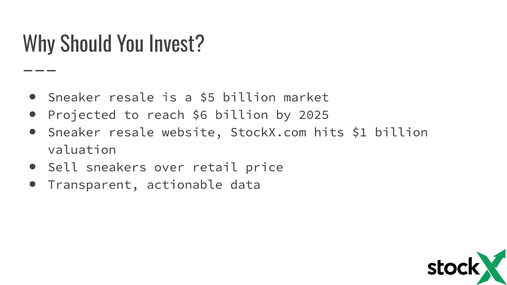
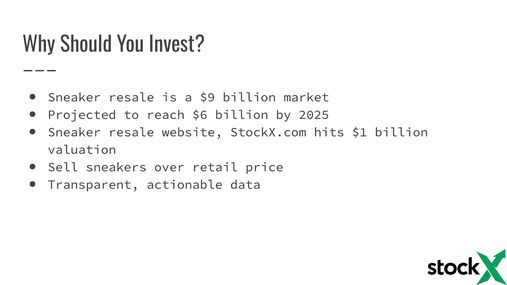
$5: $5 -> $9 (207, 97)
